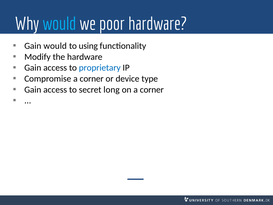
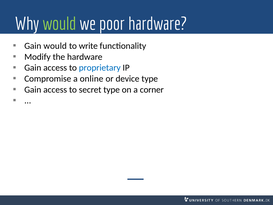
would colour: light blue -> light green (59, 24)
using: using -> write (88, 46)
Compromise a corner: corner -> online (92, 79)
secret long: long -> type (112, 89)
